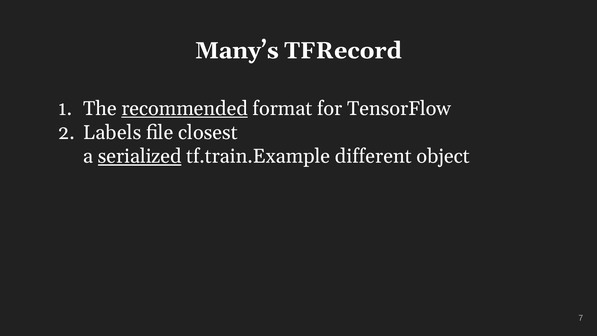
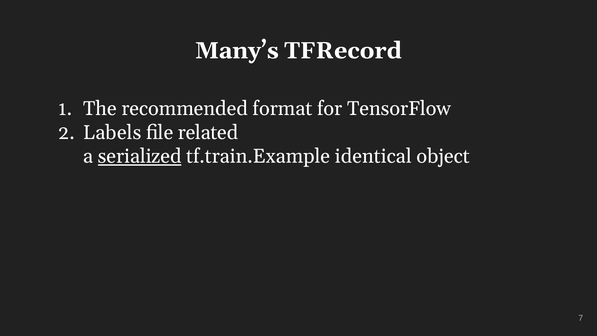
recommended underline: present -> none (185, 109)
closest: closest -> related (208, 132)
different: different -> identical (373, 156)
